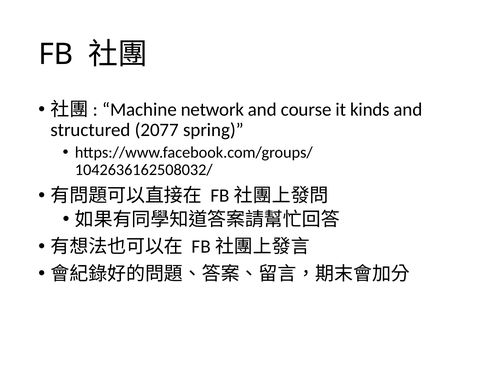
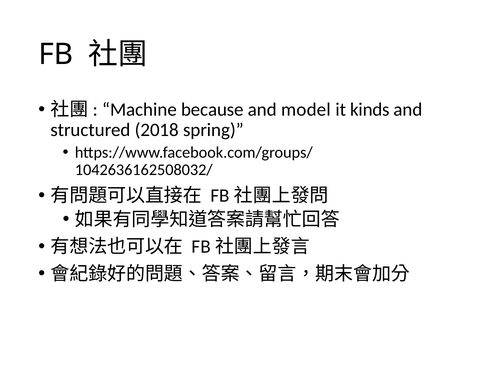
network: network -> because (212, 110)
course: course -> model (306, 110)
2077: 2077 -> 2018 (157, 130)
